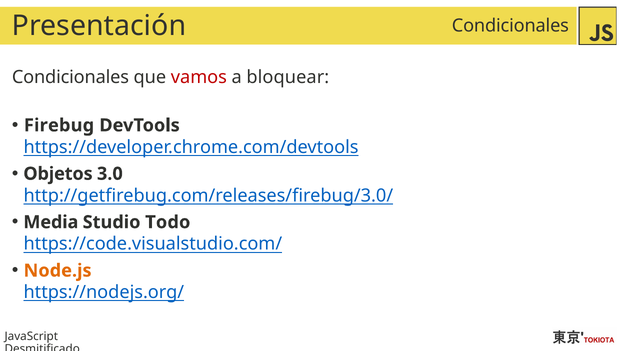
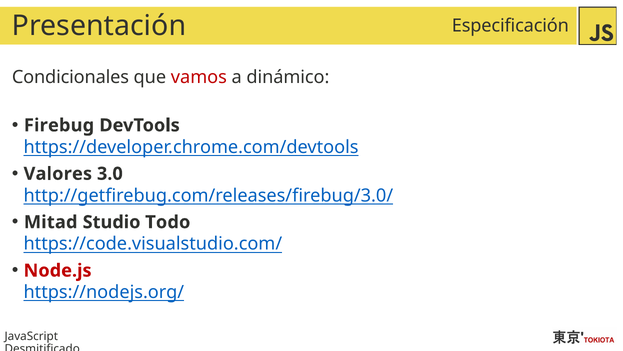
Condicionales: Condicionales -> Especificación (510, 26)
bloquear: bloquear -> dinámico (288, 77)
Objetos: Objetos -> Valores (58, 174)
Media: Media -> Mitad (51, 222)
Node.js colour: orange -> red (58, 270)
